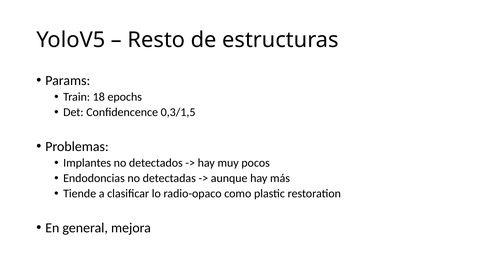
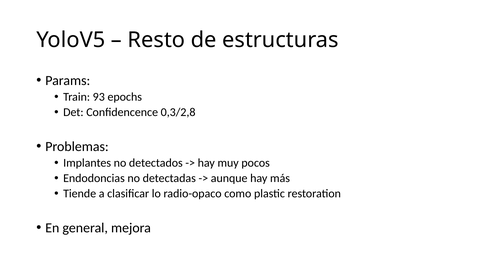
18: 18 -> 93 (99, 97)
0,3/1,5: 0,3/1,5 -> 0,3/2,8 (178, 112)
